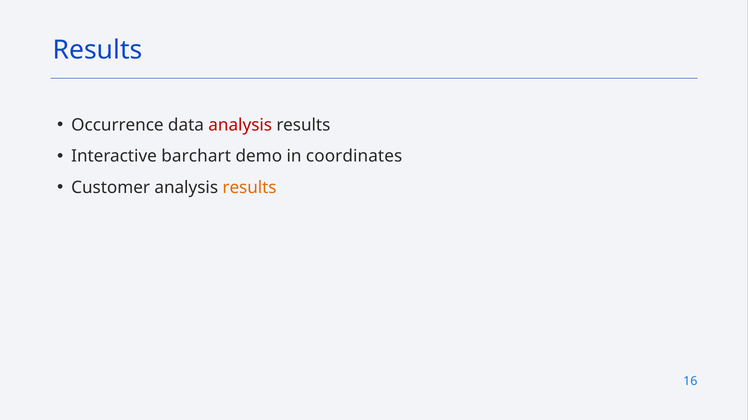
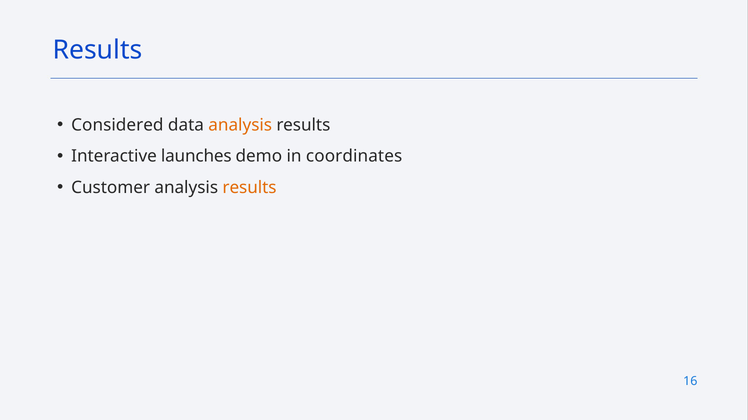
Occurrence: Occurrence -> Considered (117, 125)
analysis colour: red -> orange (240, 125)
barchart: barchart -> launches (196, 157)
